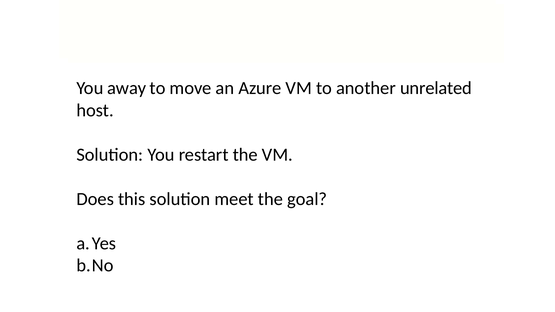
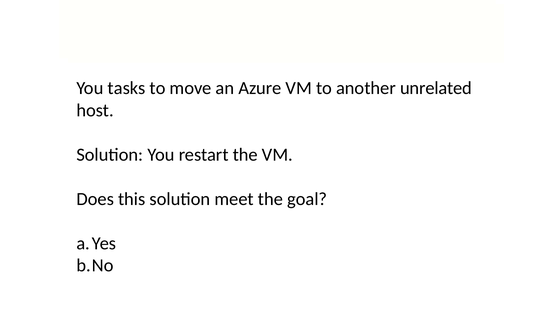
away: away -> tasks (127, 88)
